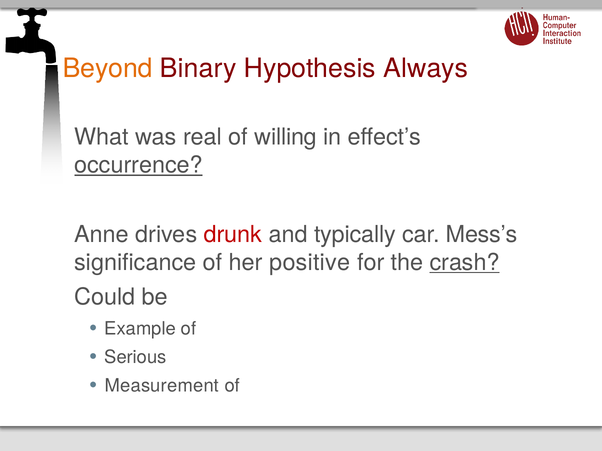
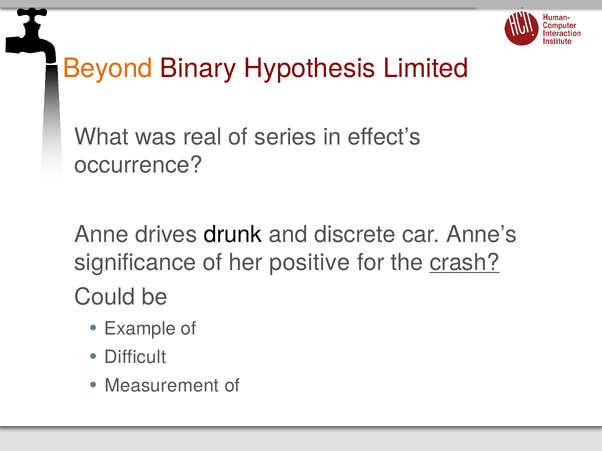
Always: Always -> Limited (426, 68)
willing: willing -> series (286, 137)
occurrence underline: present -> none (139, 165)
drunk colour: red -> black (233, 235)
typically: typically -> discrete (355, 235)
Mess’s: Mess’s -> Anne’s (482, 235)
Serious: Serious -> Difficult (135, 358)
